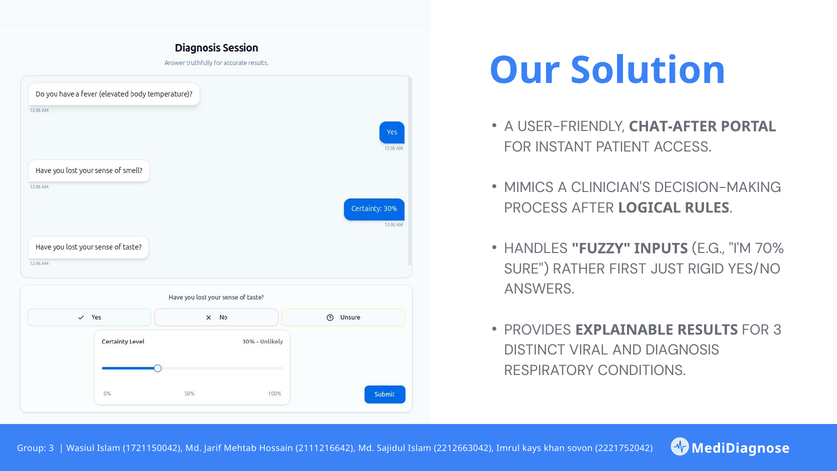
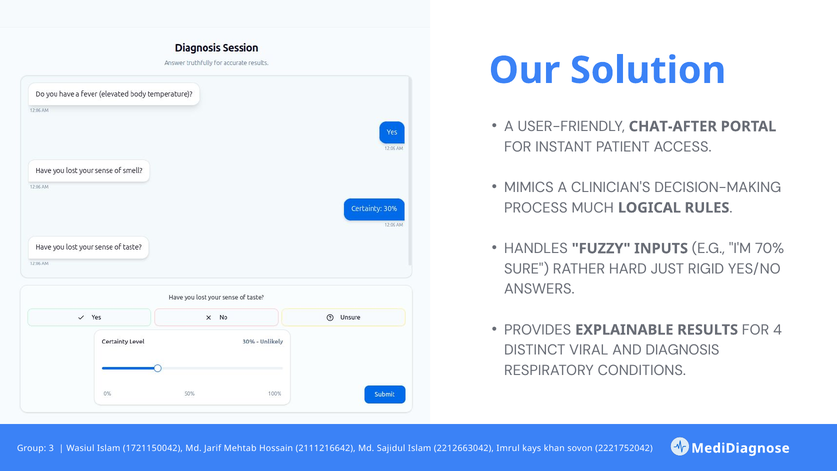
AFTER: AFTER -> MUCH (593, 208)
FIRST: FIRST -> HARD (628, 269)
FOR 3: 3 -> 4 (778, 330)
